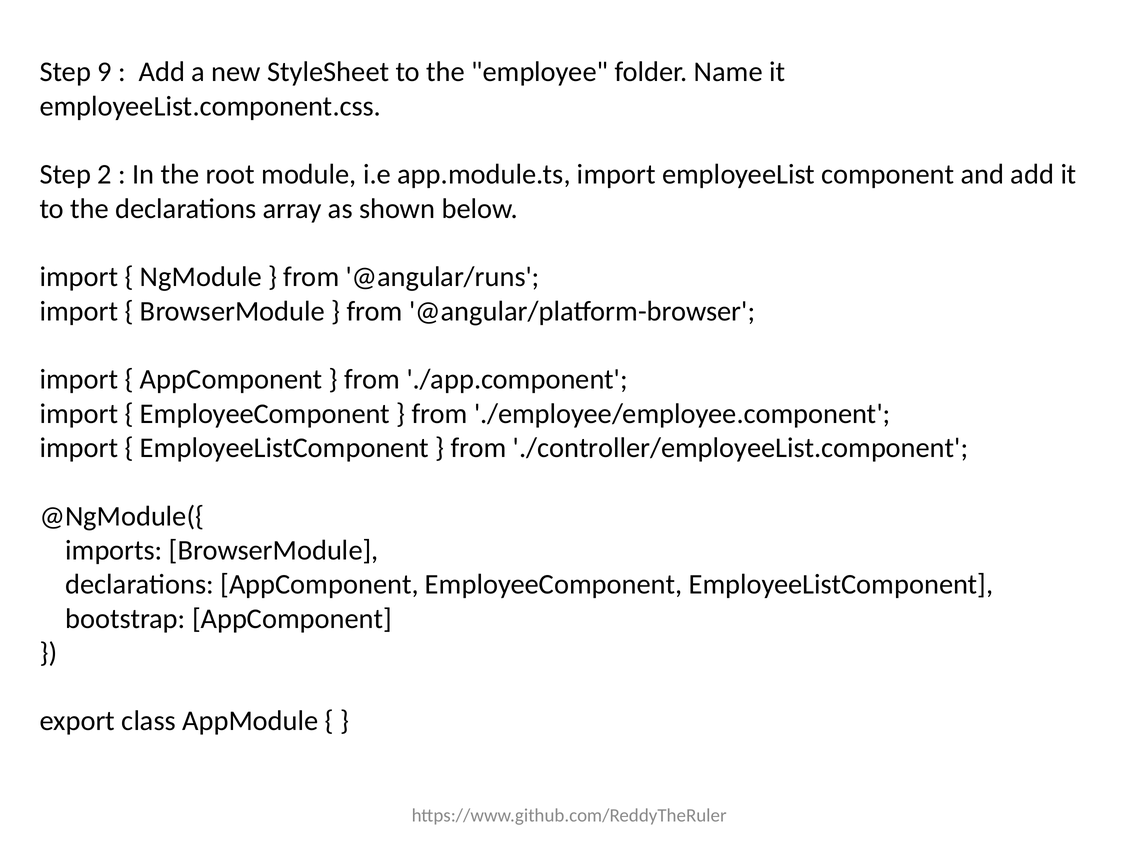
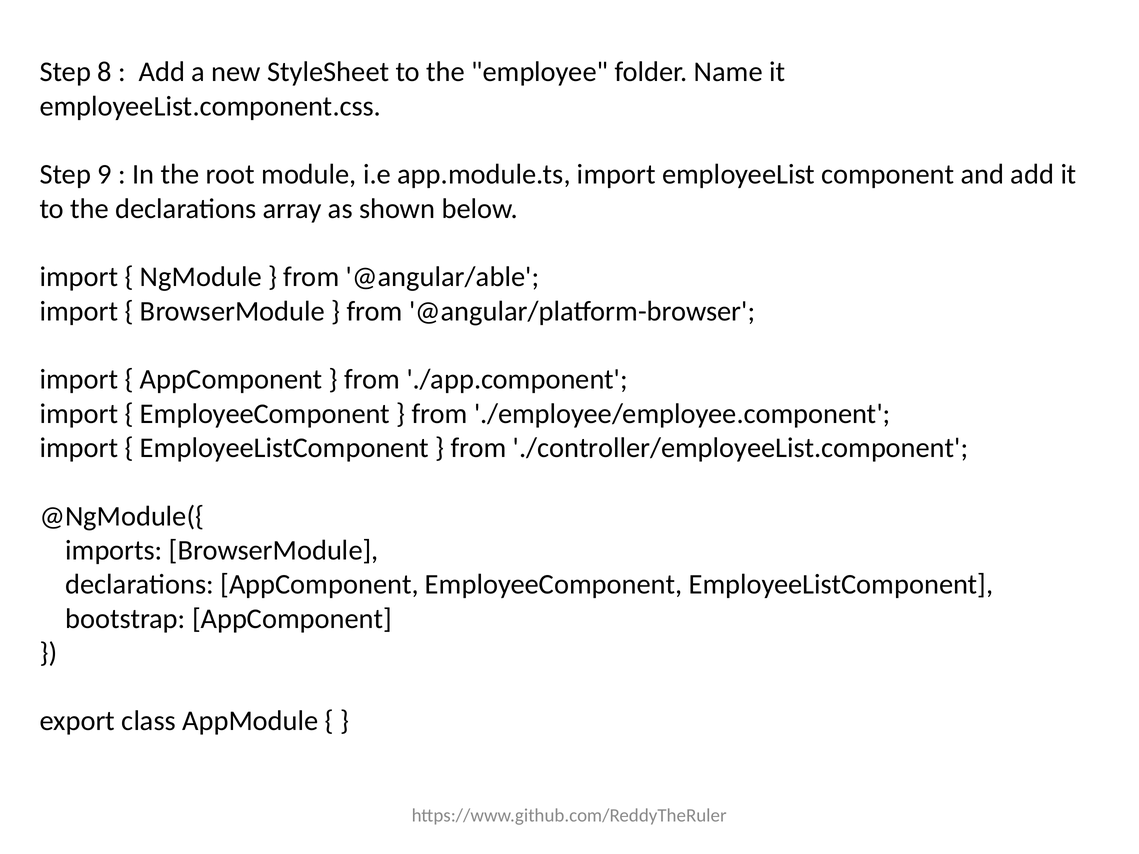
9: 9 -> 8 (105, 72)
2: 2 -> 9 (105, 175)
@angular/runs: @angular/runs -> @angular/able (442, 277)
